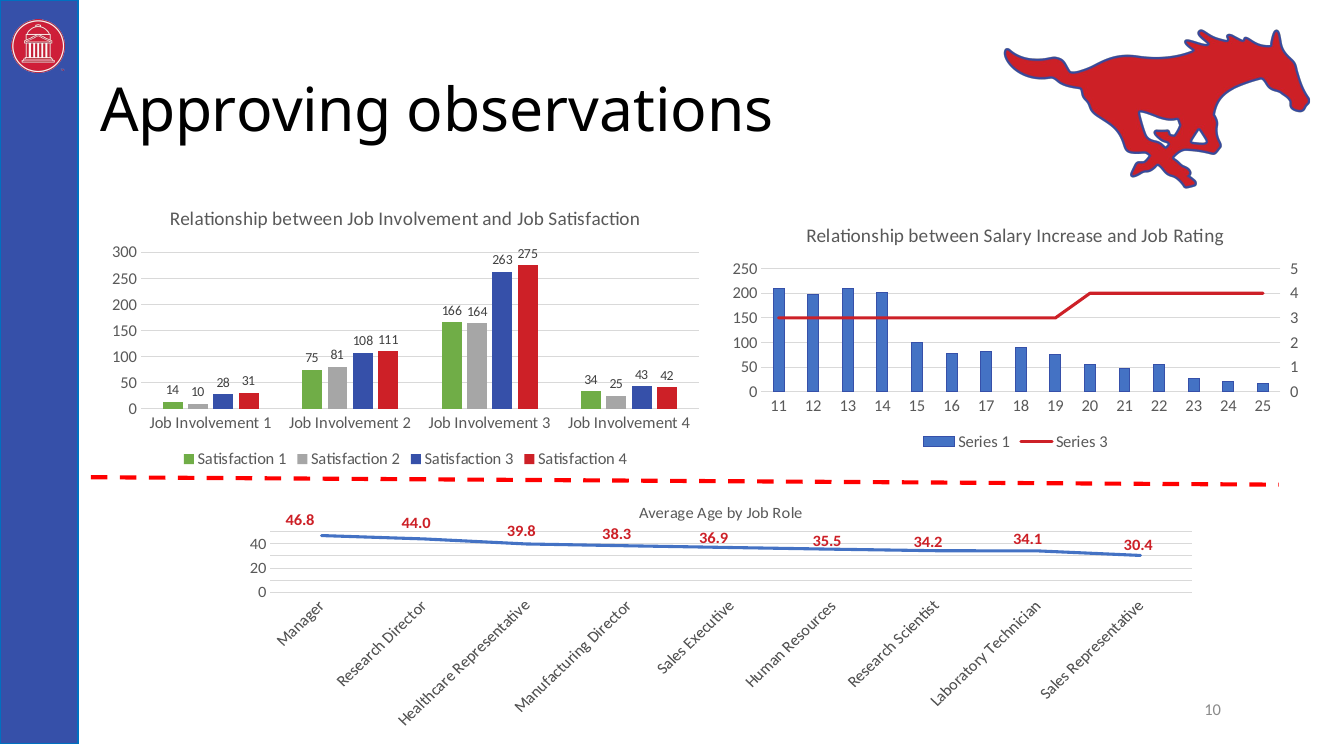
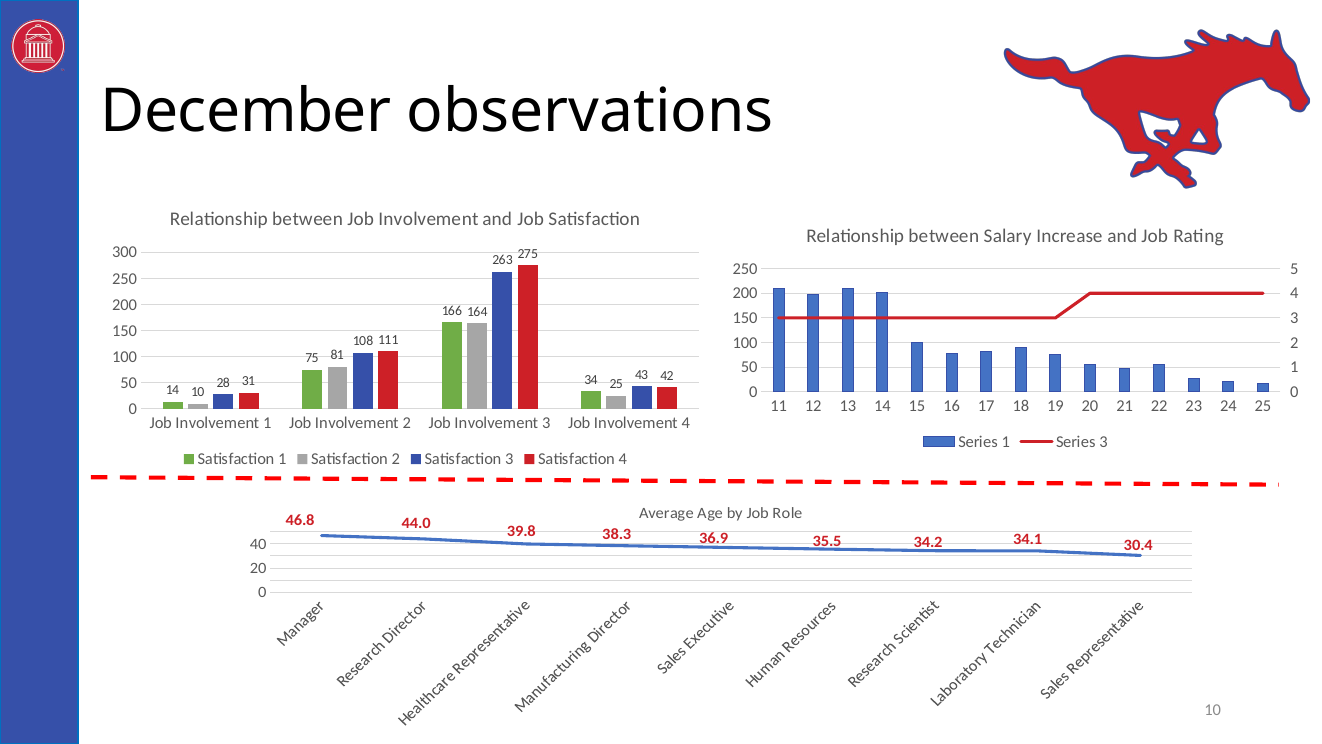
Approving: Approving -> December (246, 111)
